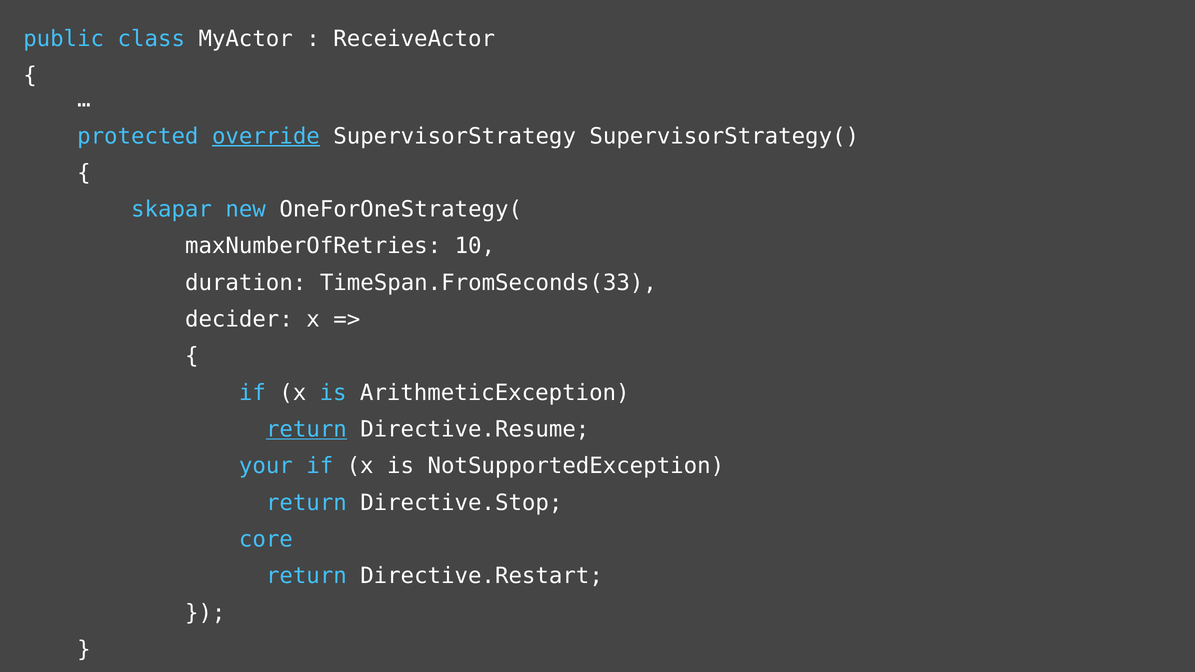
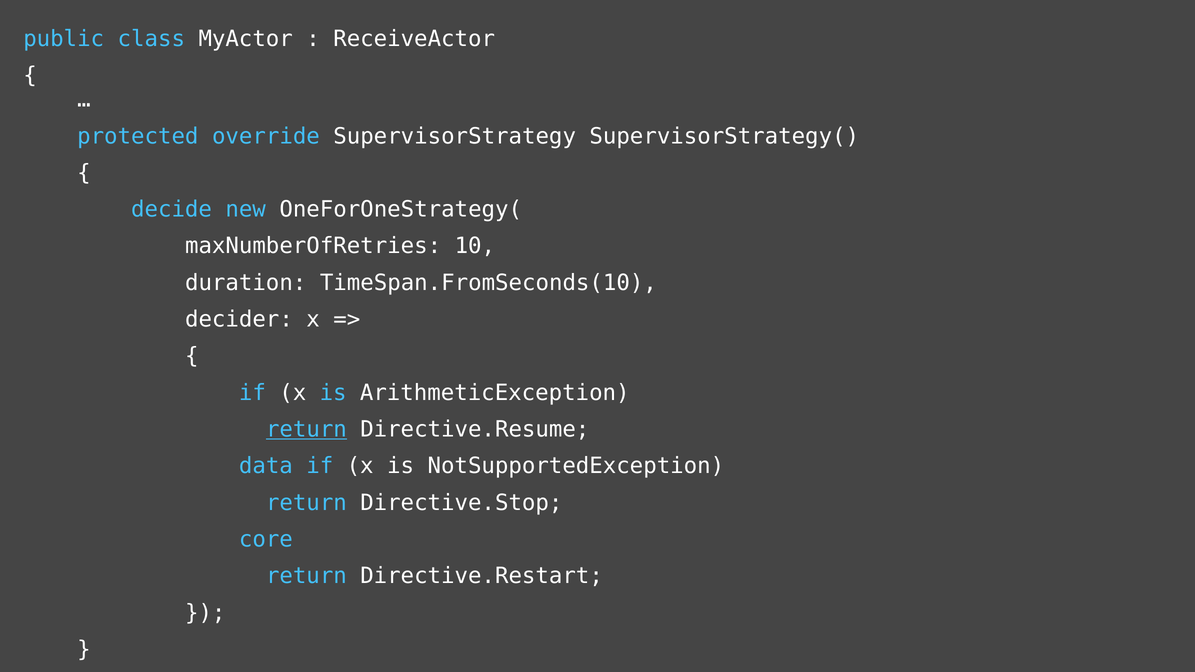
override underline: present -> none (266, 136)
skapar: skapar -> decide (172, 210)
TimeSpan.FromSeconds(33: TimeSpan.FromSeconds(33 -> TimeSpan.FromSeconds(10 (488, 283)
your: your -> data (266, 466)
